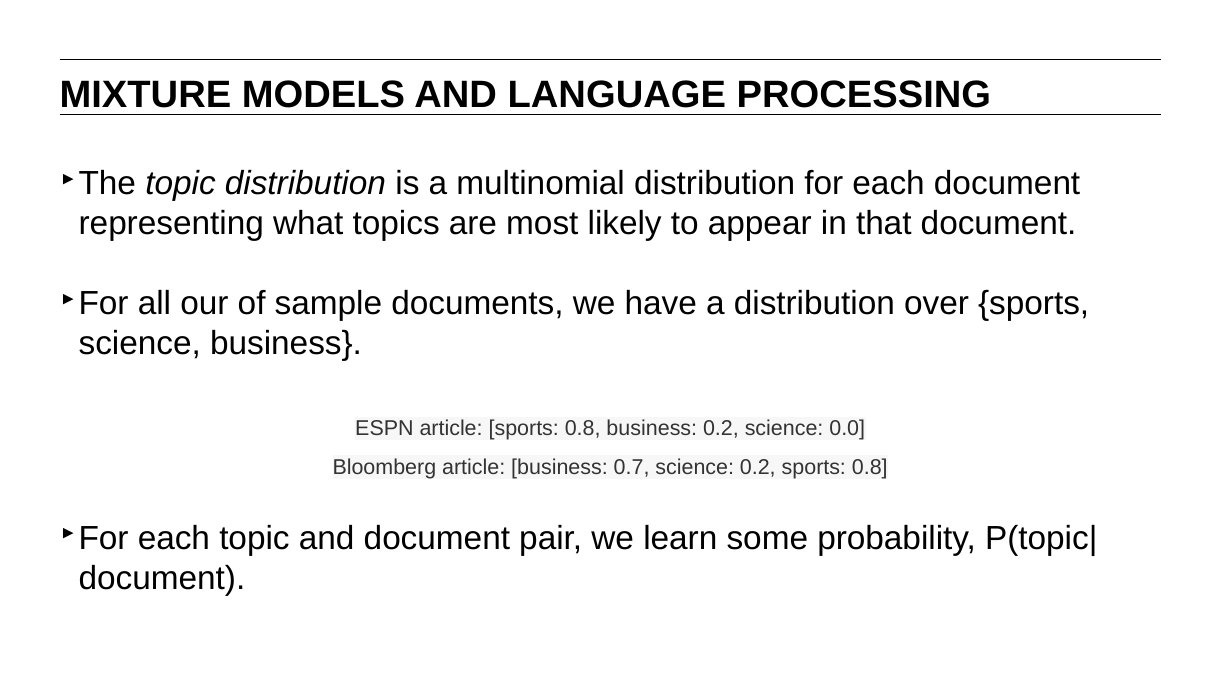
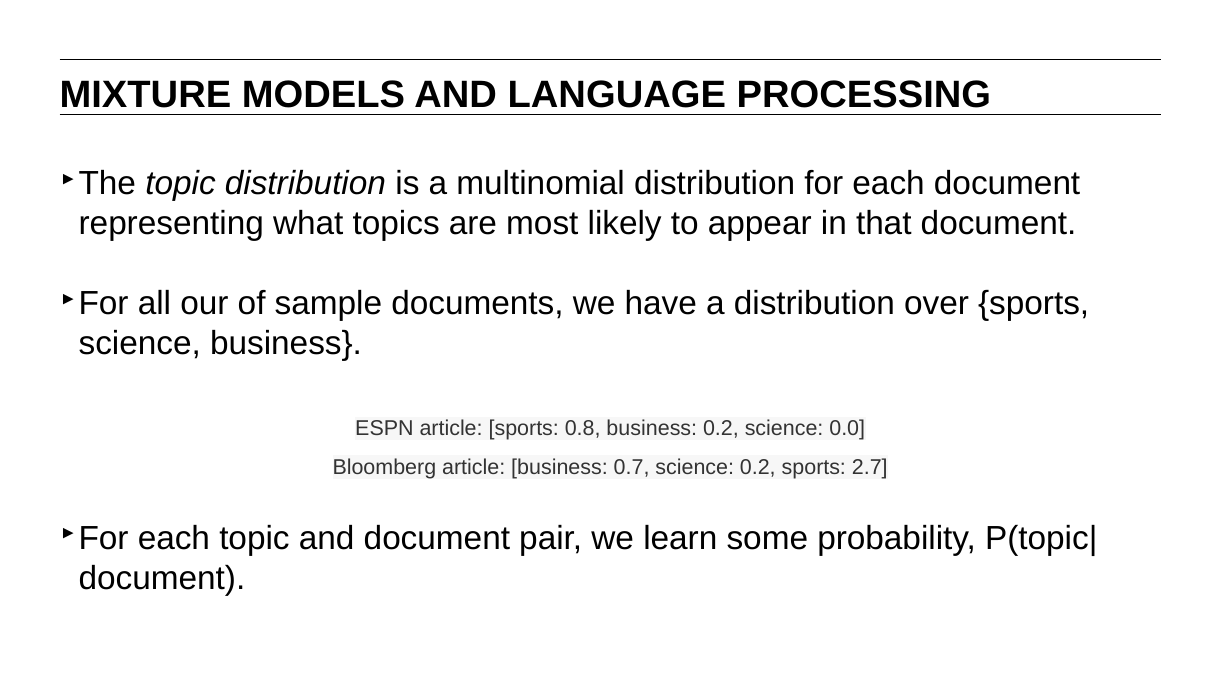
0.2 sports 0.8: 0.8 -> 2.7 (870, 468)
